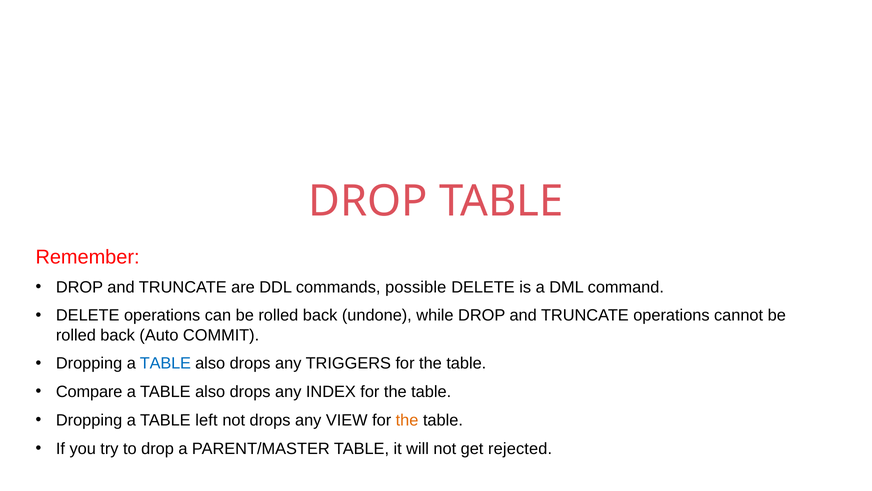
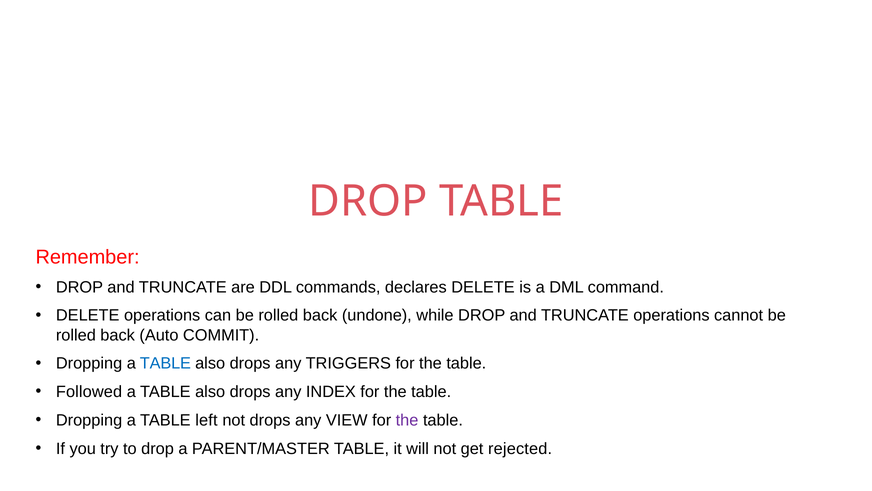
possible: possible -> declares (416, 287)
Compare: Compare -> Followed (89, 392)
the colour: orange -> purple (407, 420)
